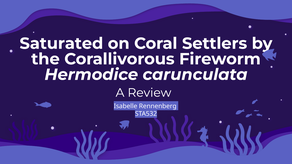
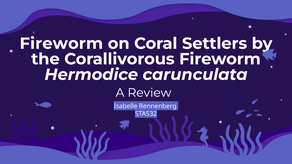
Saturated: Saturated -> Fireworm (61, 44)
